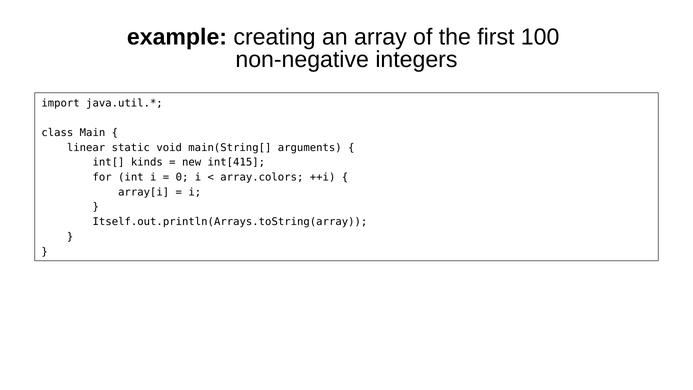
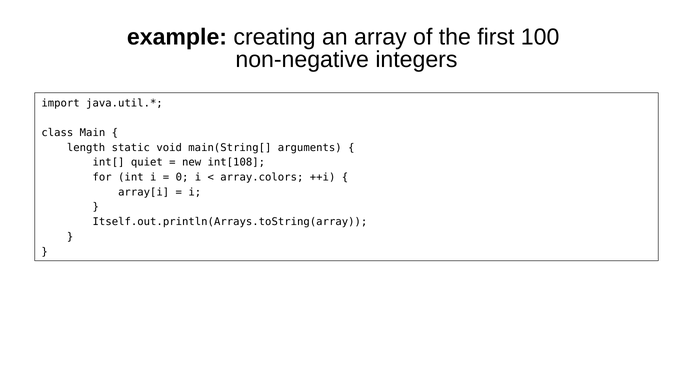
linear: linear -> length (86, 148)
kinds: kinds -> quiet (147, 162)
int[415: int[415 -> int[108 (236, 162)
